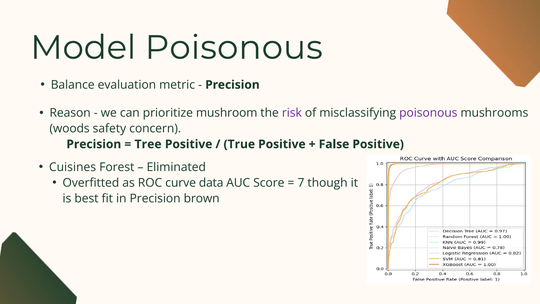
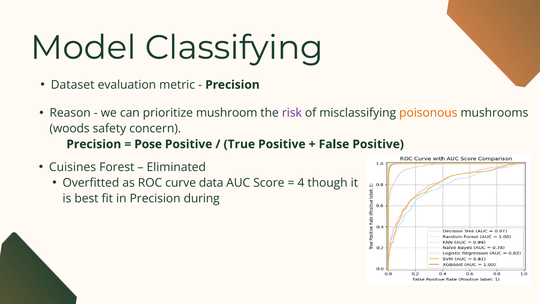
Model Poisonous: Poisonous -> Classifying (234, 48)
Balance: Balance -> Dataset (73, 85)
poisonous colour: purple -> orange (428, 113)
Tree: Tree -> Pose (148, 144)
7: 7 -> 4 (301, 183)
brown: brown -> during (202, 198)
